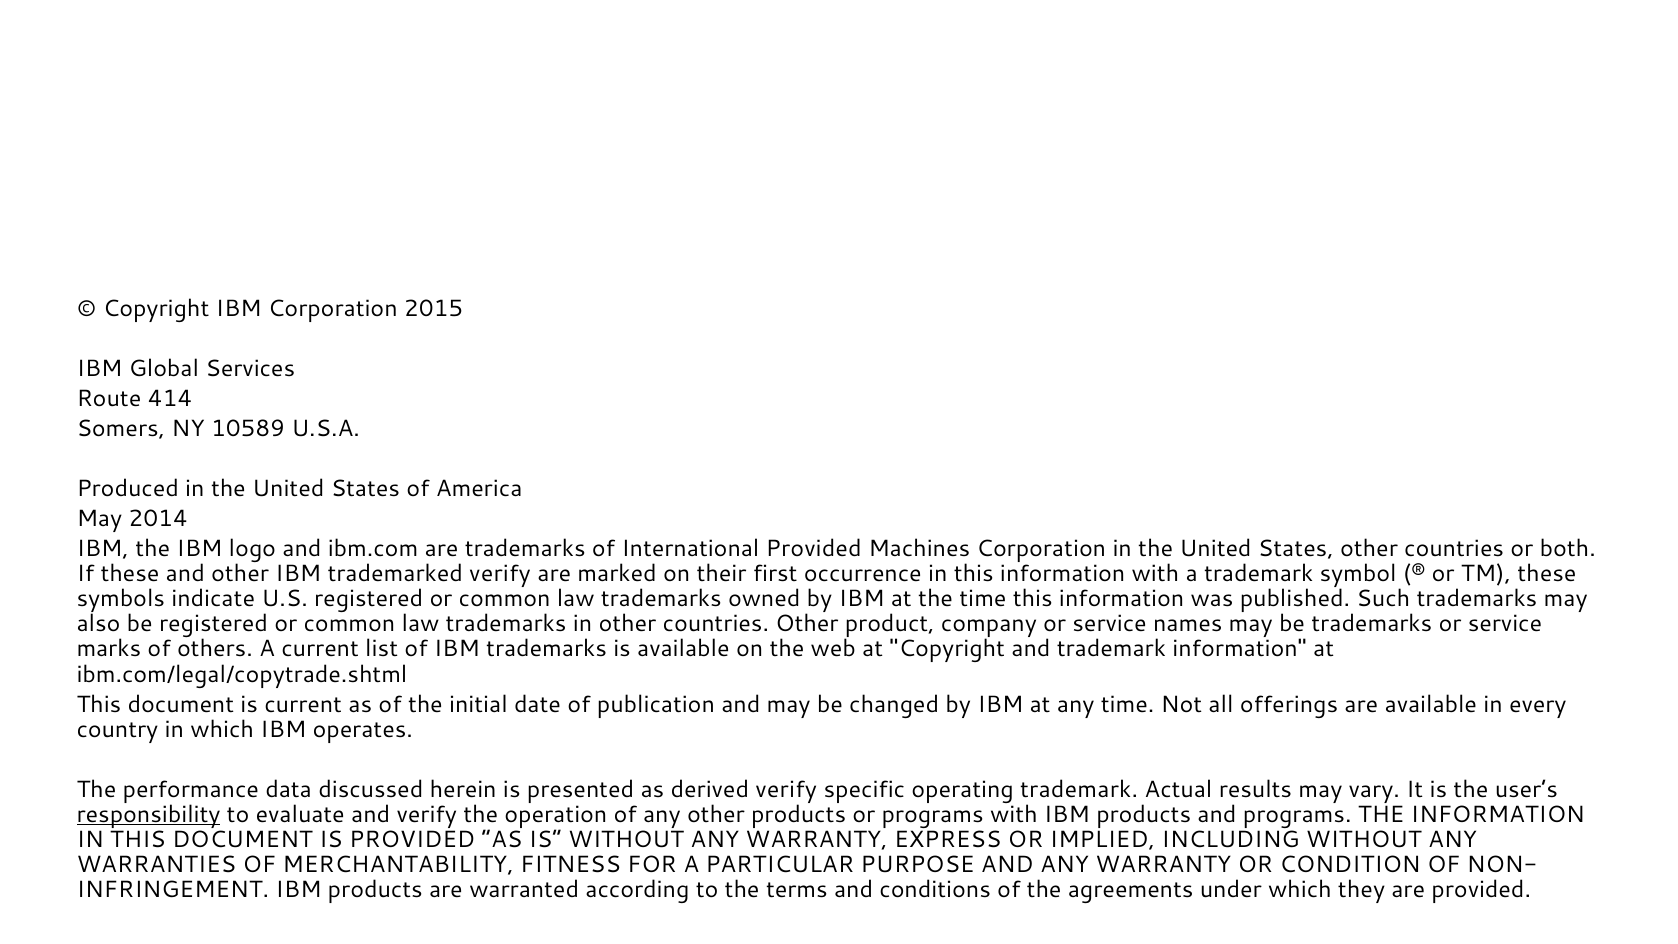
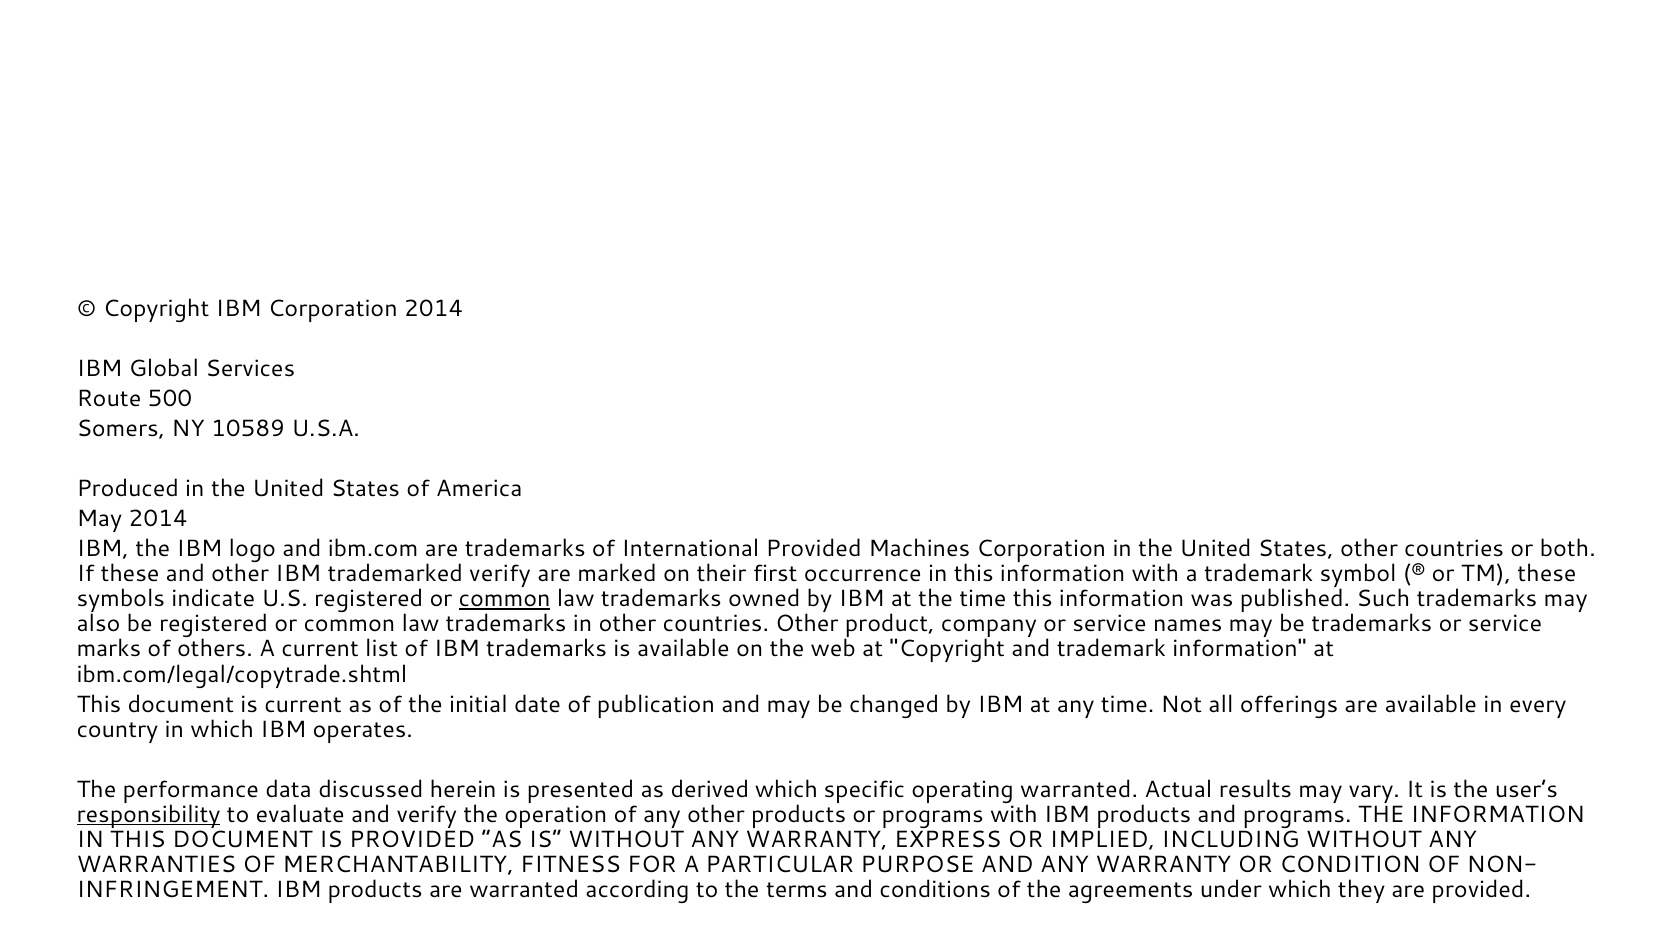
Corporation 2015: 2015 -> 2014 (434, 309)
414: 414 -> 500 (170, 399)
common underline: none -> present (505, 599)
derived verify: verify -> which (786, 789)
operating trademark: trademark -> warranted (1079, 789)
